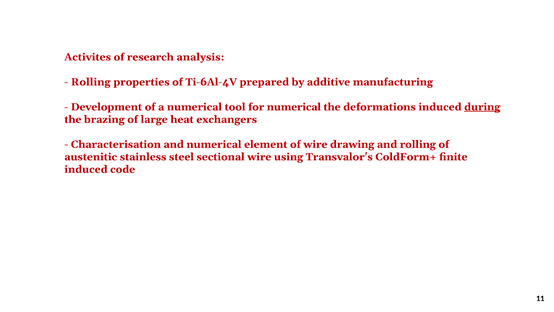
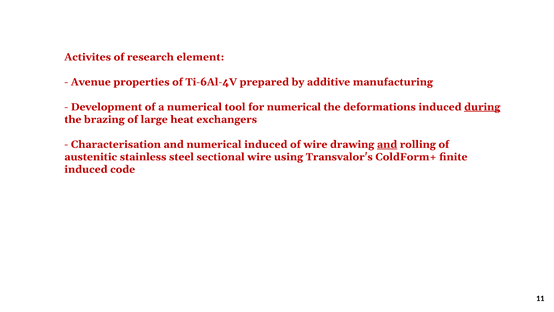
analysis: analysis -> element (200, 57)
Rolling: Rolling -> Avenue (91, 82)
numerical element: element -> induced (266, 144)
and underline: none -> present (387, 144)
